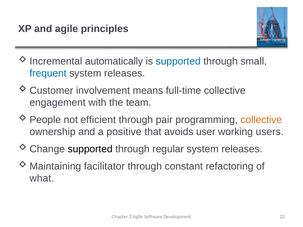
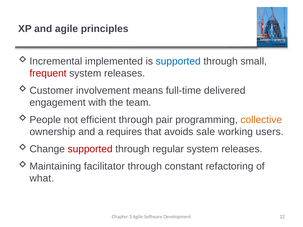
automatically: automatically -> implemented (114, 61)
frequent colour: blue -> red (48, 73)
full-time collective: collective -> delivered (225, 91)
positive: positive -> requires (124, 132)
user: user -> sale (206, 132)
supported colour: black -> red (90, 149)
